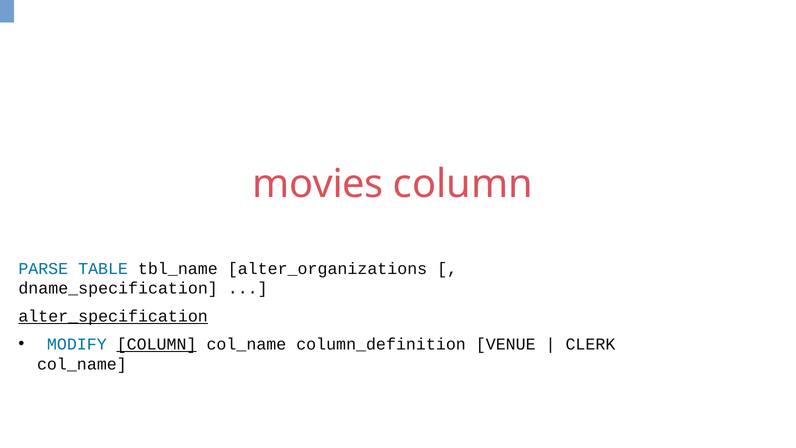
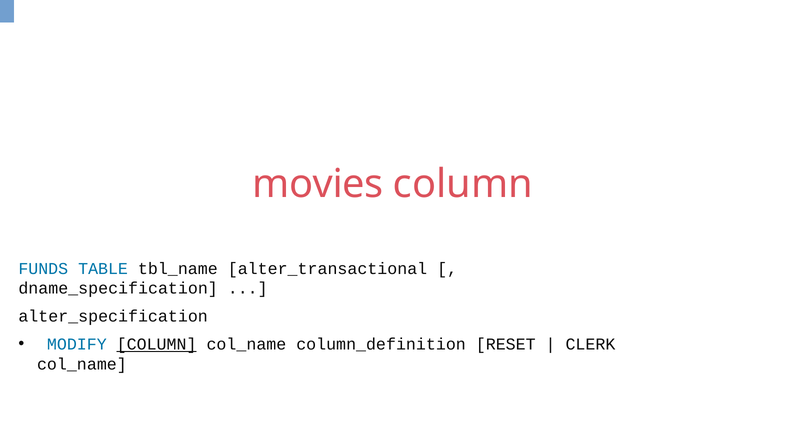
PARSE: PARSE -> FUNDS (43, 268)
alter_organizations: alter_organizations -> alter_transactional (327, 268)
alter_specification underline: present -> none (113, 316)
VENUE: VENUE -> RESET (506, 344)
